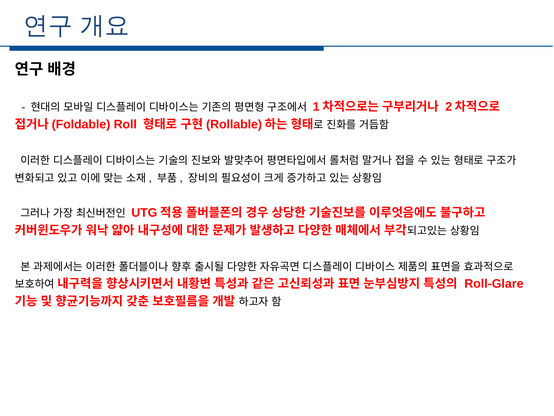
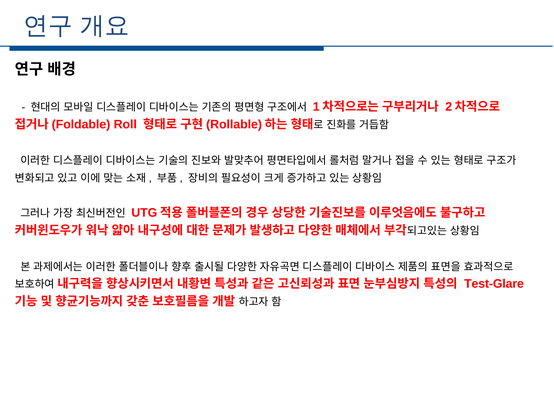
Roll-Glare: Roll-Glare -> Test-Glare (494, 283)
